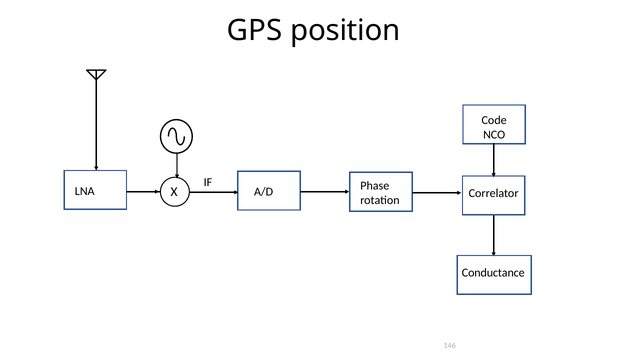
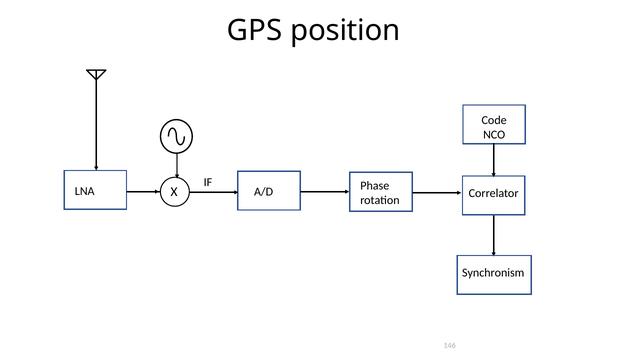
Conductance: Conductance -> Synchronism (493, 272)
